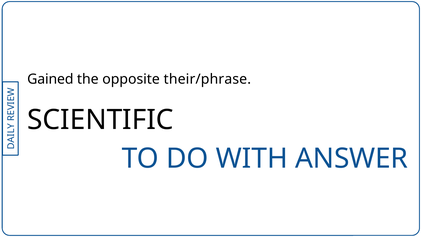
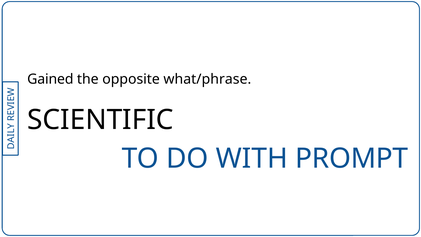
their/phrase: their/phrase -> what/phrase (207, 79)
ANSWER: ANSWER -> PROMPT (352, 159)
